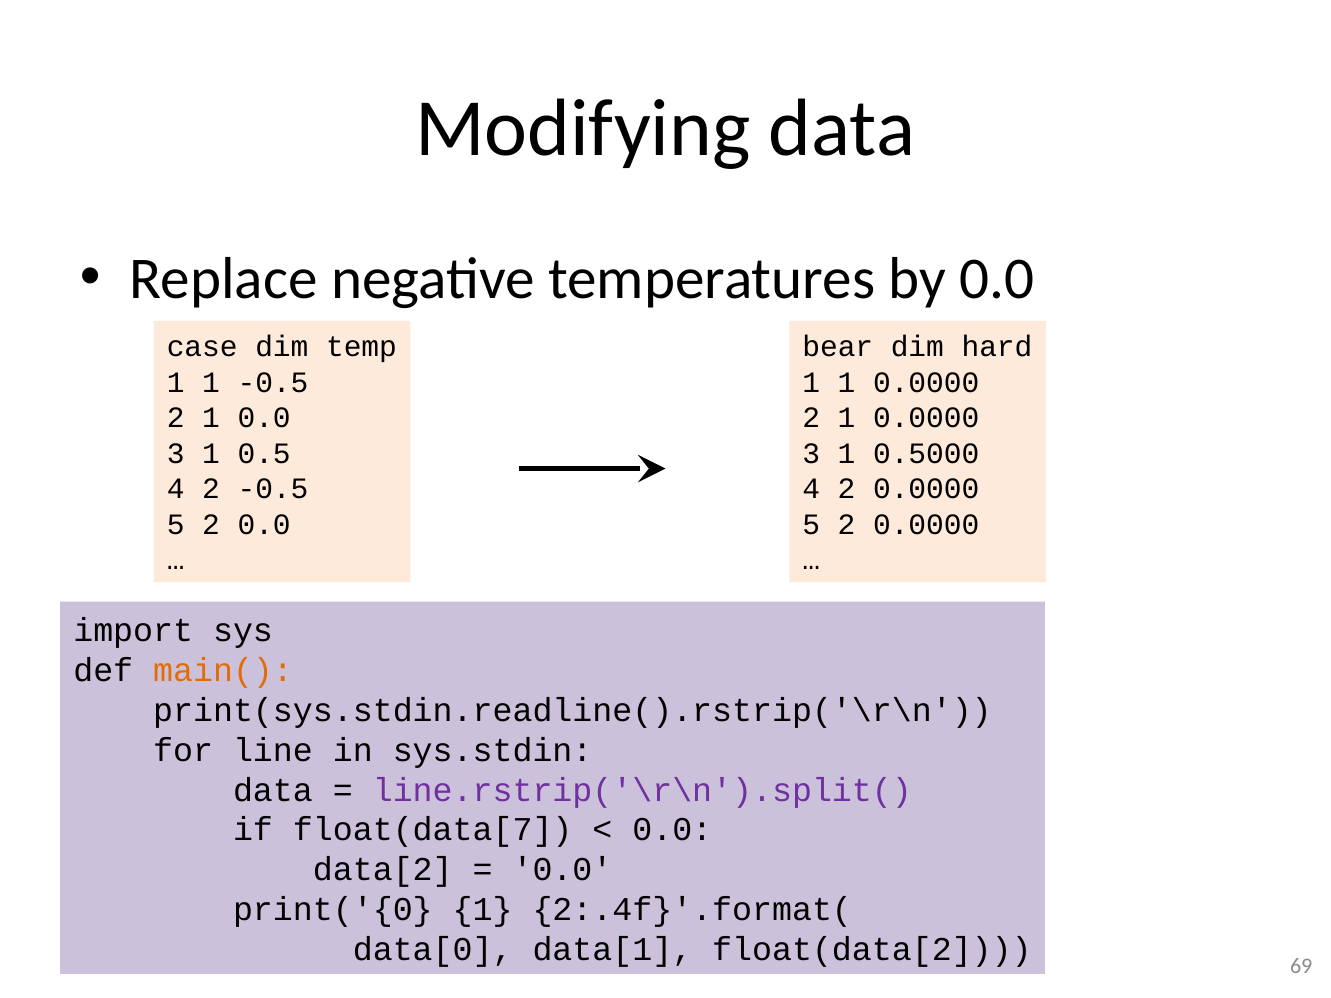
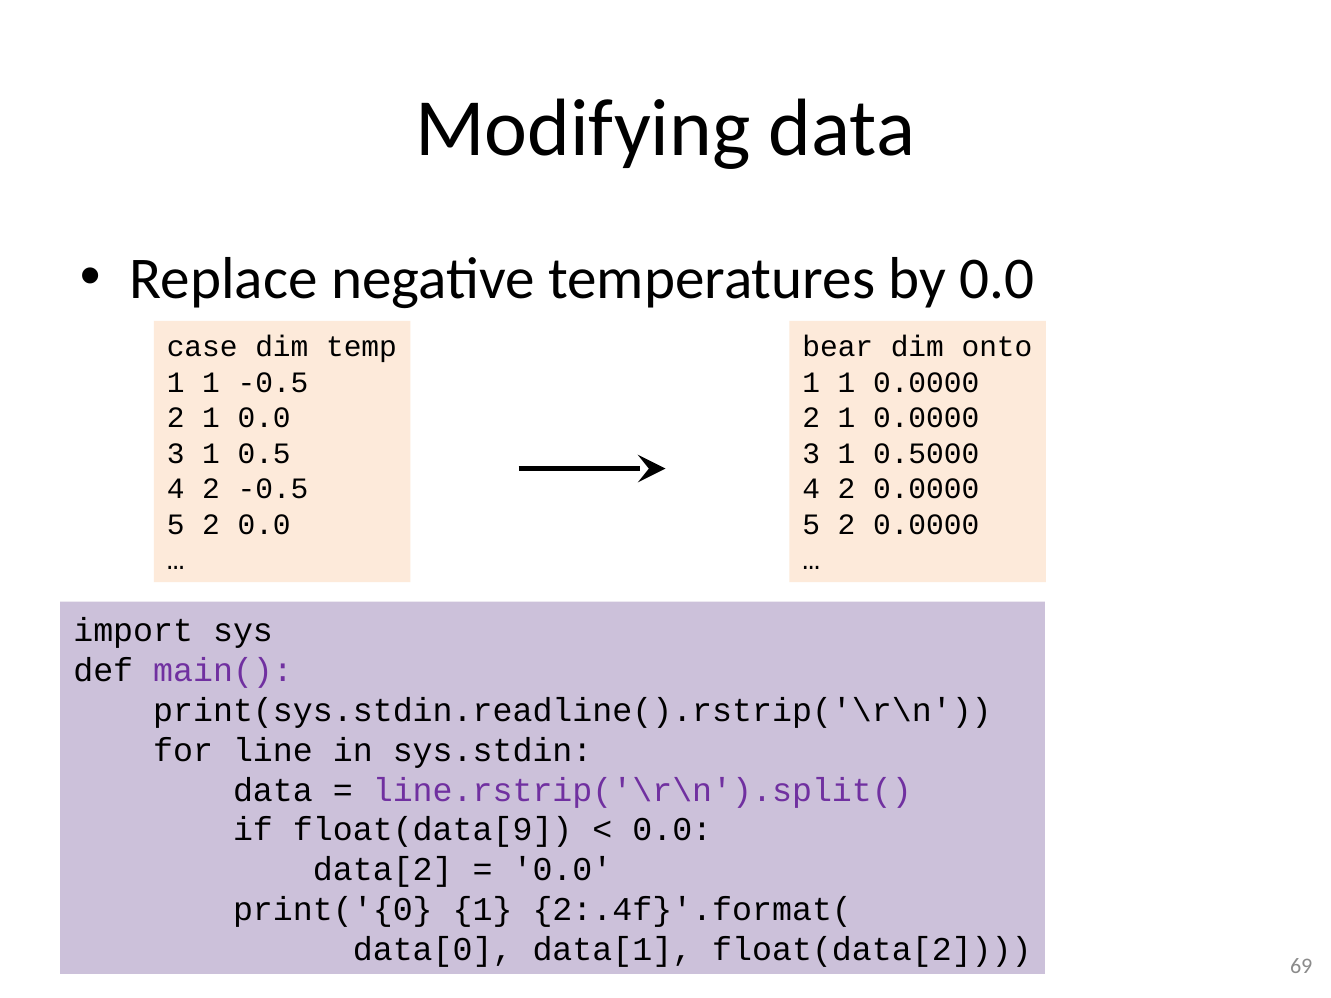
hard: hard -> onto (997, 347)
main( colour: orange -> purple (223, 670)
float(data[7: float(data[7 -> float(data[9 (433, 830)
